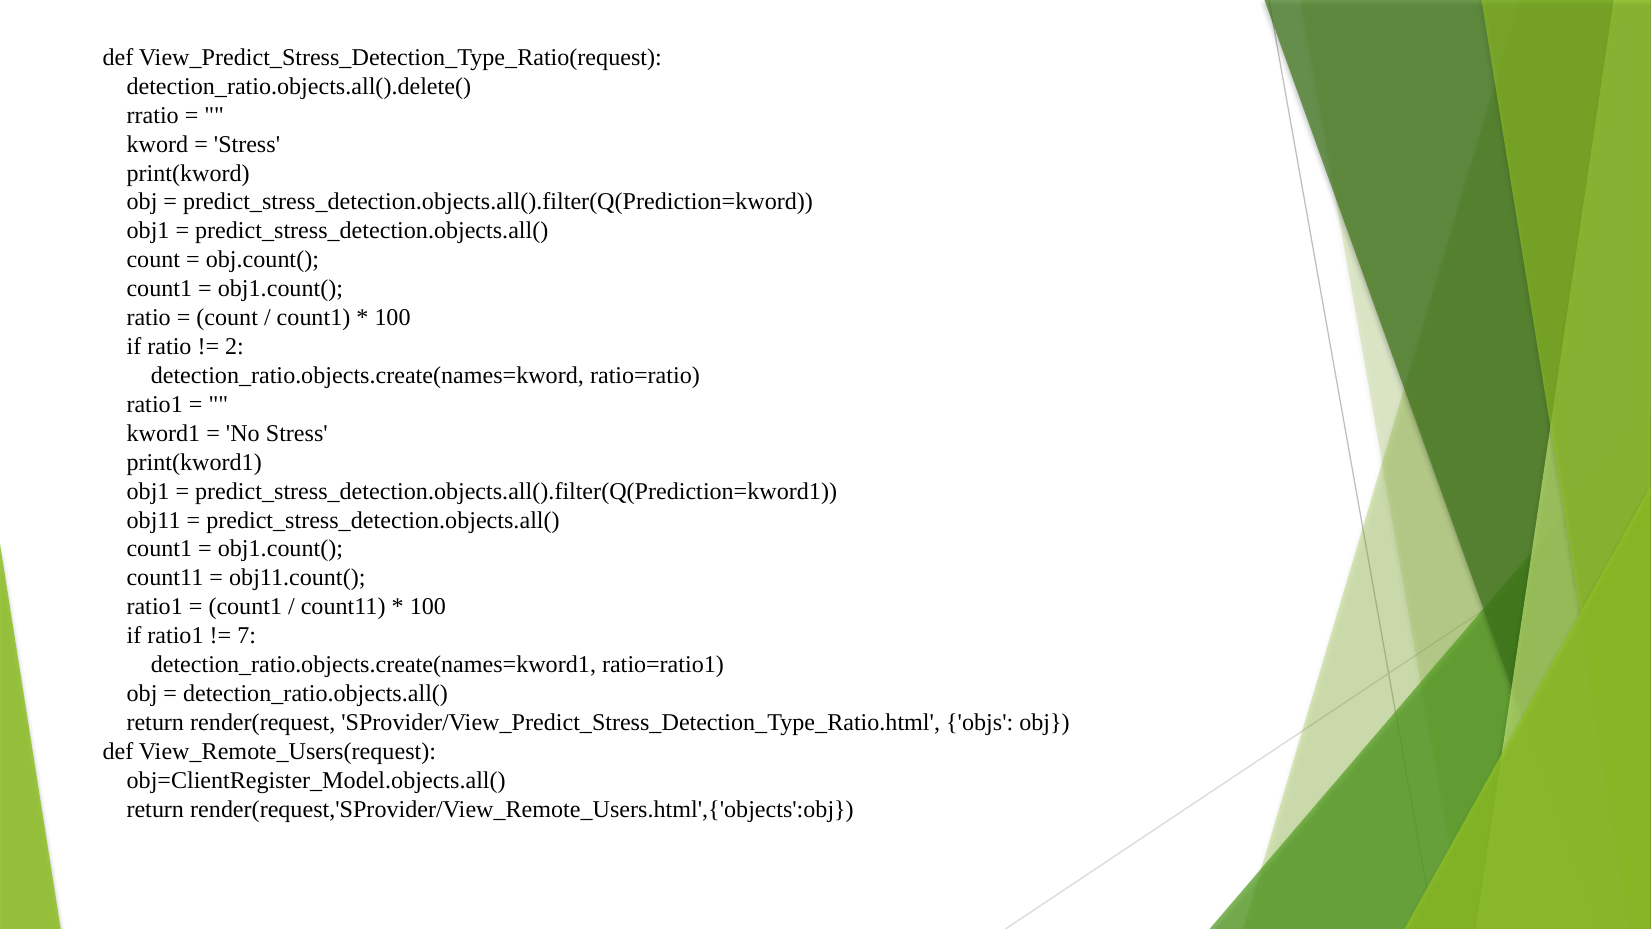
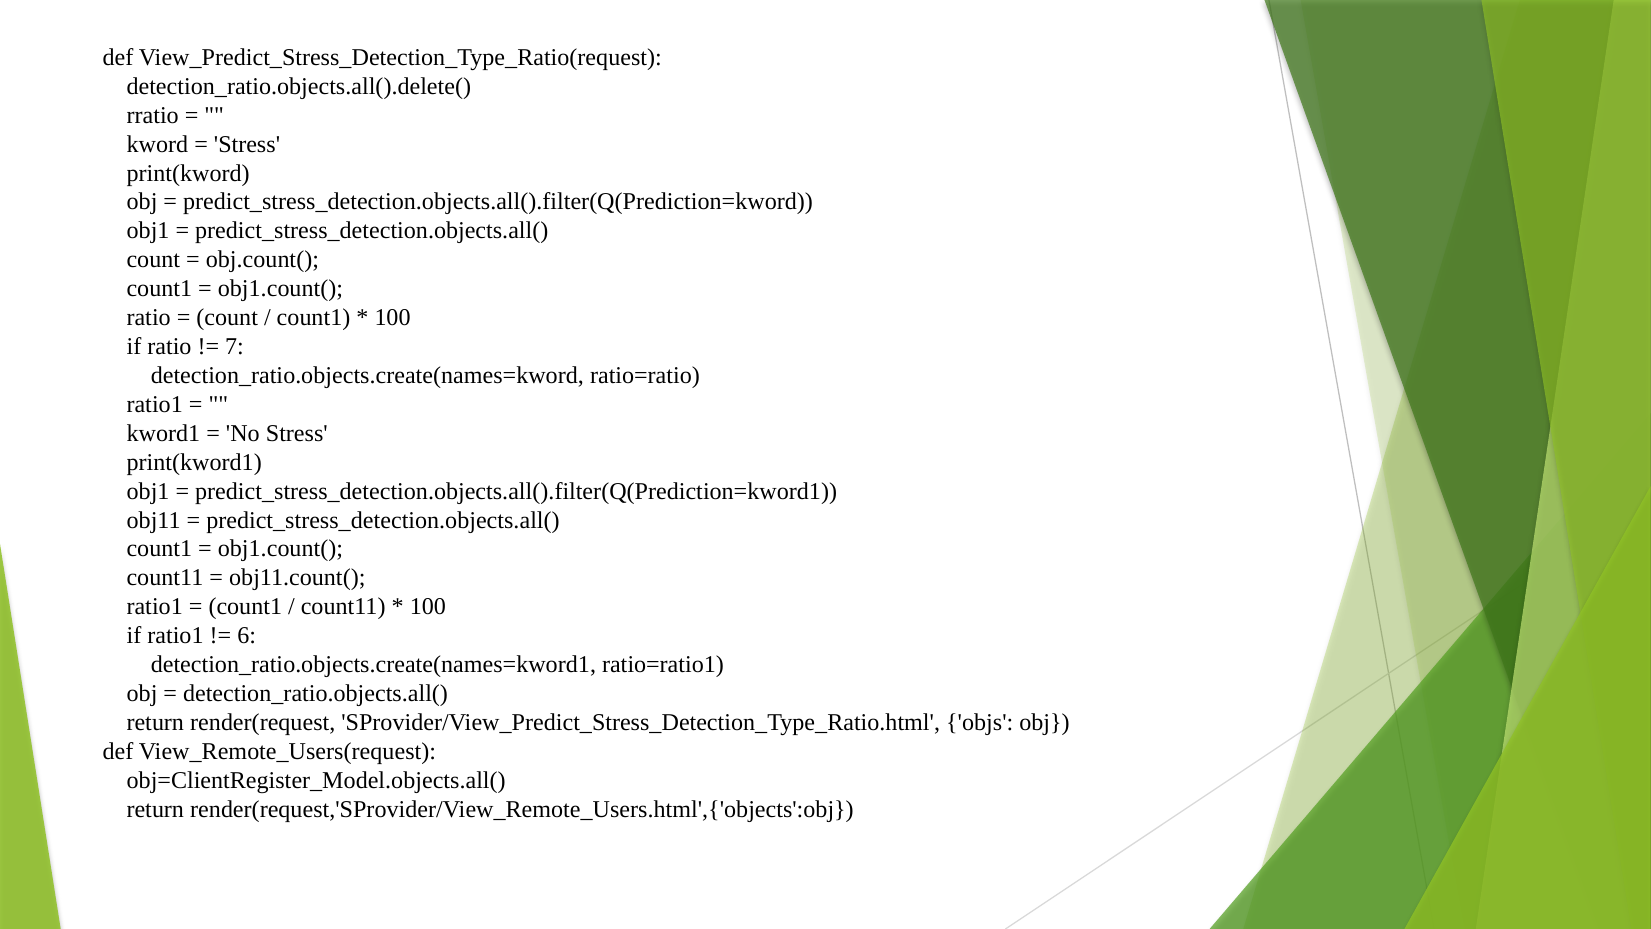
2: 2 -> 7 (235, 346)
7: 7 -> 6 (247, 636)
